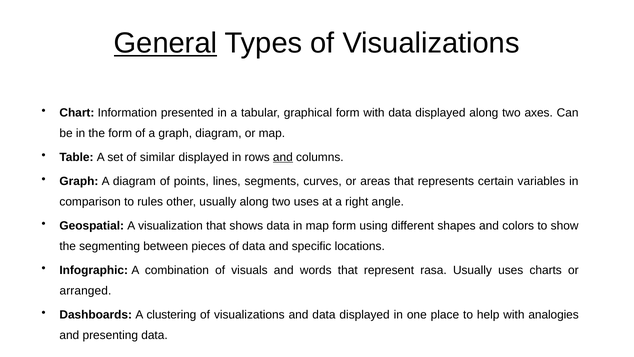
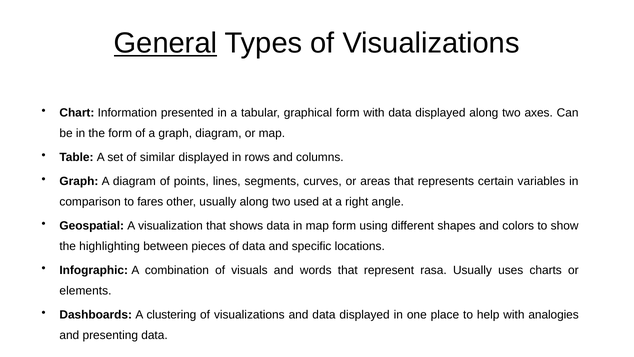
and underline: present -> none (283, 157)
rules: rules -> fares (150, 202)
two uses: uses -> used (306, 202)
segmenting: segmenting -> highlighting (110, 246)
arranged: arranged -> elements (85, 291)
